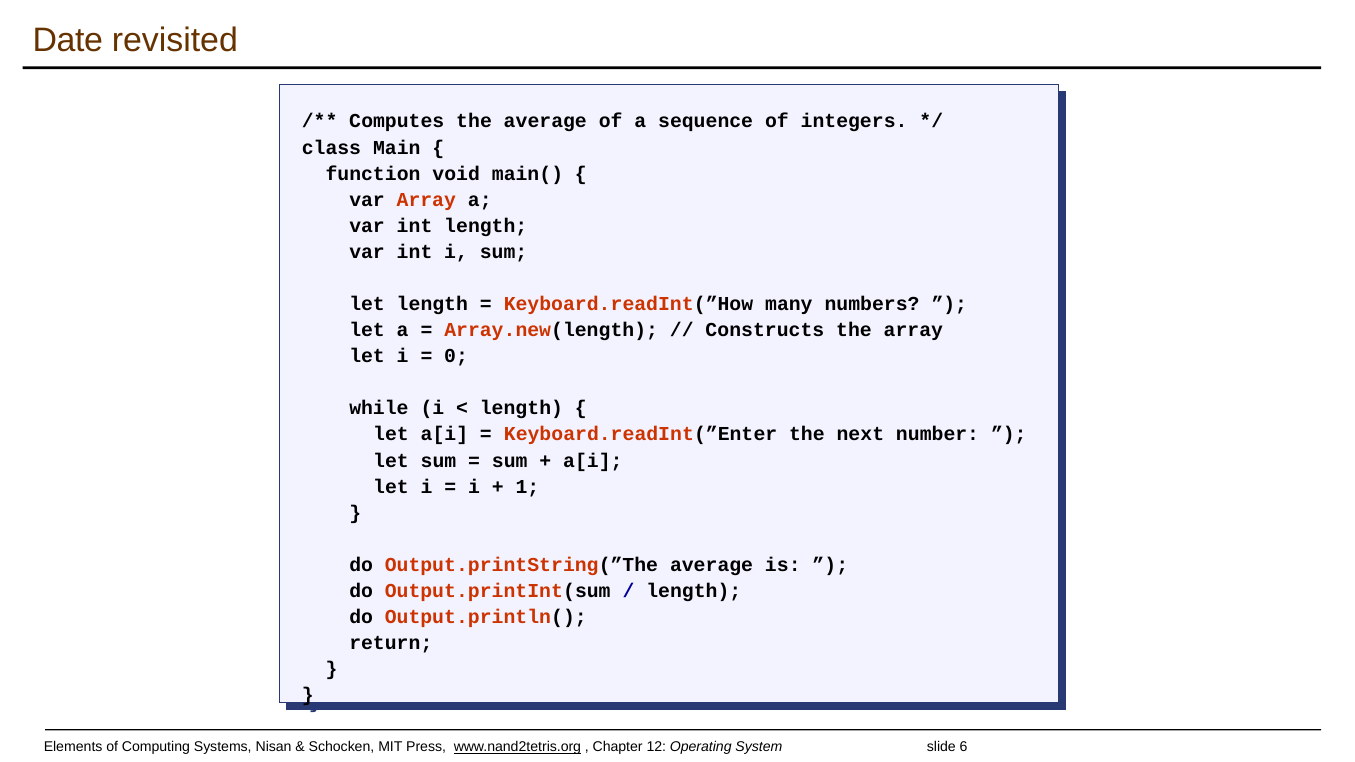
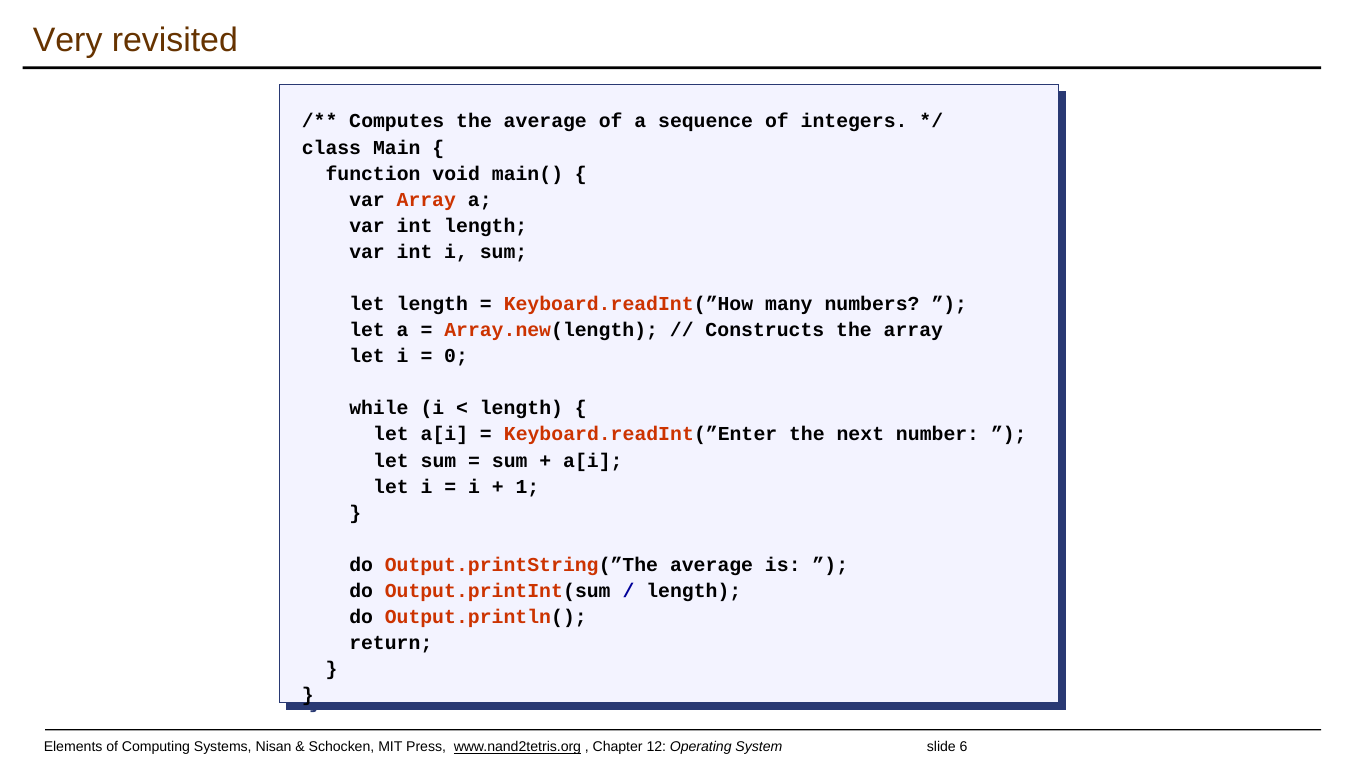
Date: Date -> Very (68, 40)
